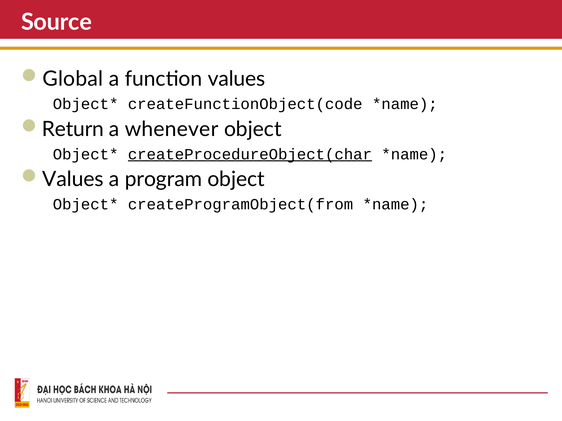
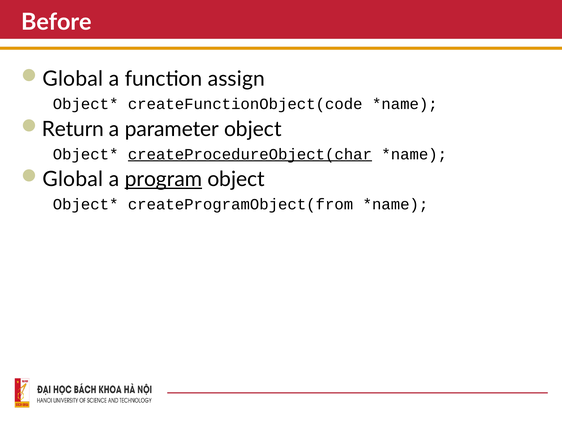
Source: Source -> Before (56, 22)
function values: values -> assign (236, 79)
whenever: whenever -> parameter (172, 129)
Values: Values -> Global (73, 179)
program underline: none -> present (163, 179)
